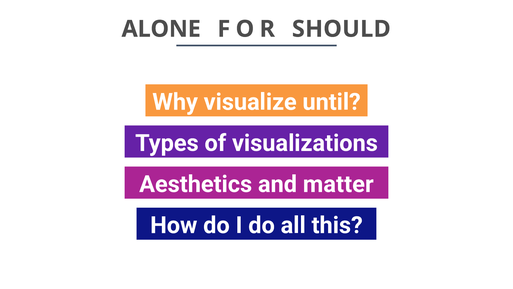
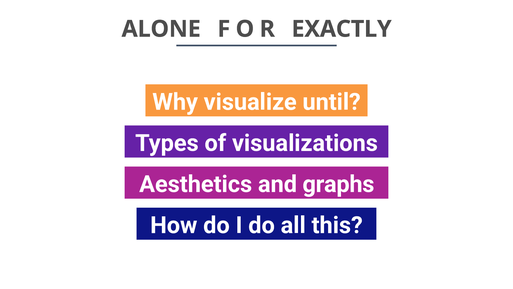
SHOULD: SHOULD -> EXACTLY (342, 29)
matter: matter -> graphs (338, 184)
